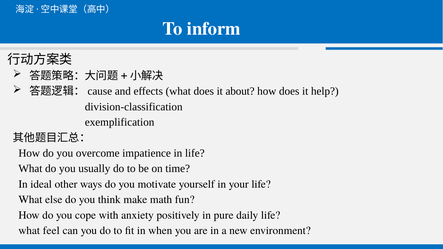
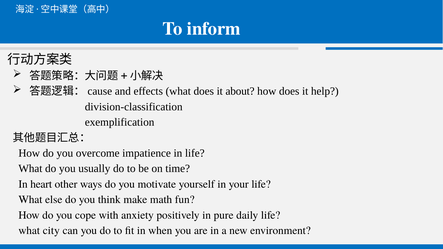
ideal: ideal -> heart (41, 184)
feel: feel -> city (51, 231)
